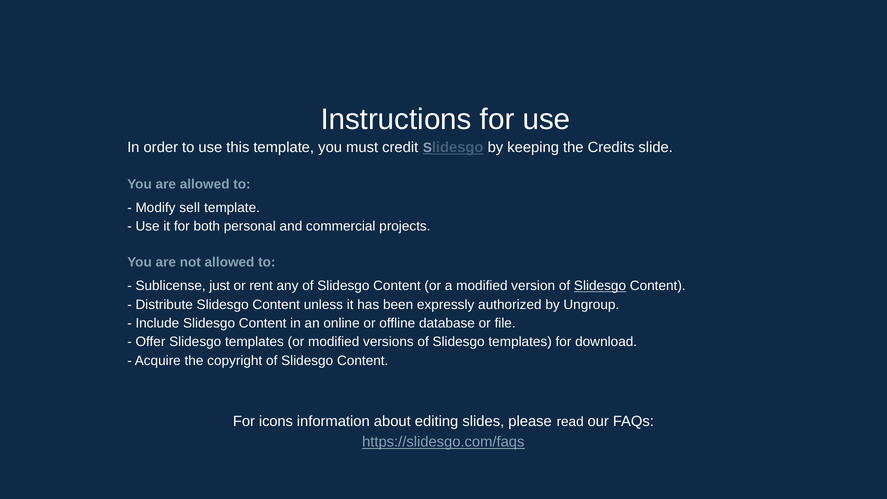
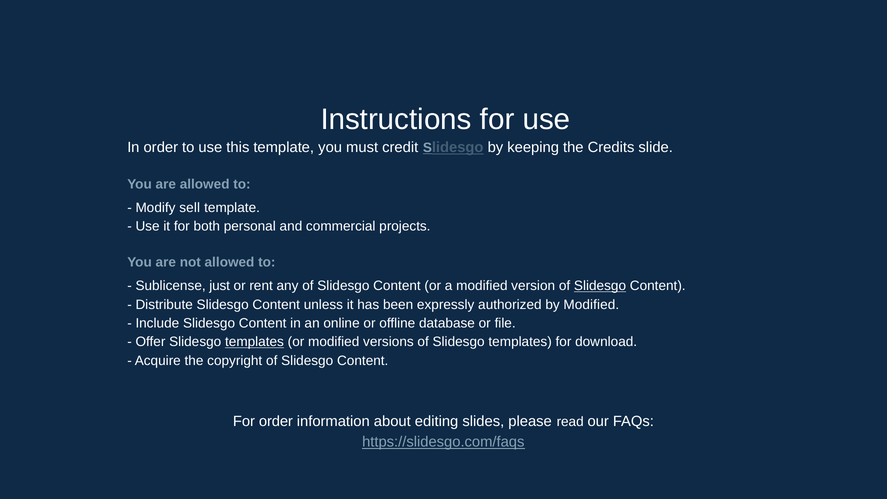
by Ungroup: Ungroup -> Modified (591, 305)
templates underline: none -> present (254, 342)
For icons: icons -> order (276, 422)
